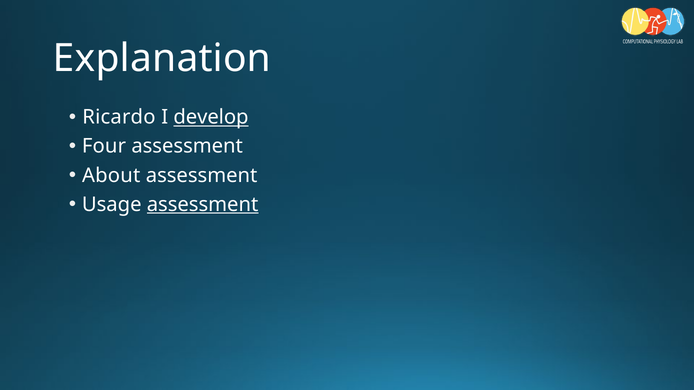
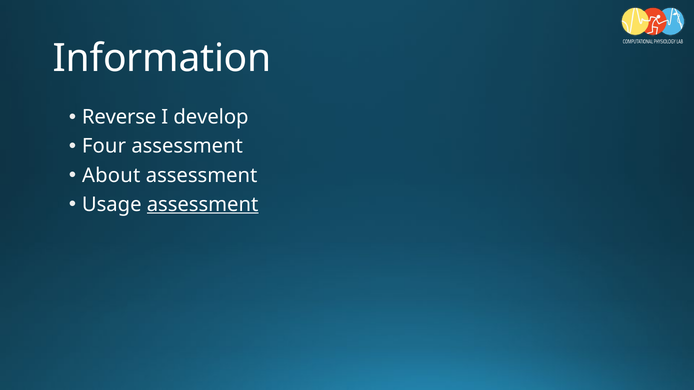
Explanation: Explanation -> Information (162, 58)
Ricardo: Ricardo -> Reverse (119, 117)
develop underline: present -> none (211, 117)
